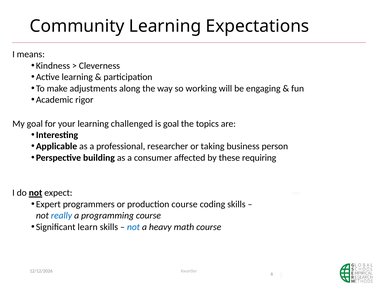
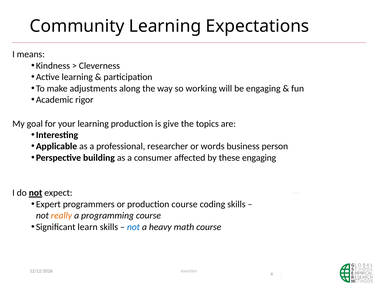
learning challenged: challenged -> production (132, 123)
is goal: goal -> give (171, 123)
taking: taking -> words (213, 146)
these requiring: requiring -> engaging (259, 157)
really colour: blue -> orange (61, 215)
